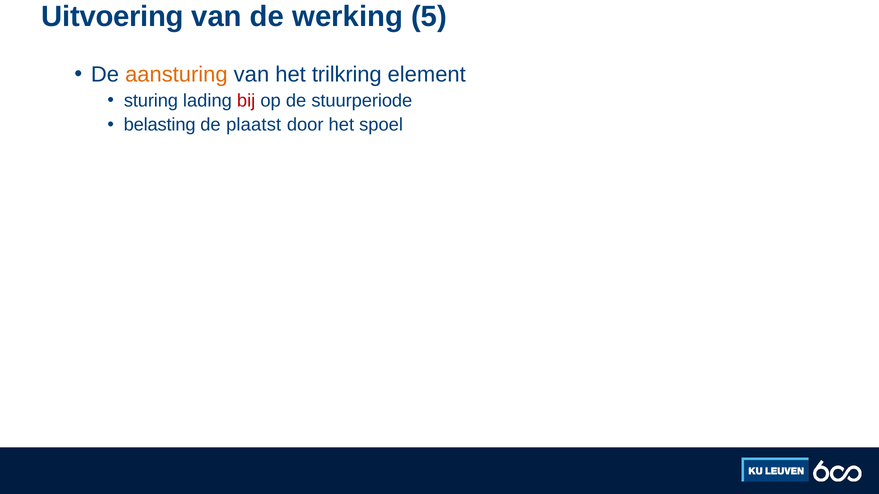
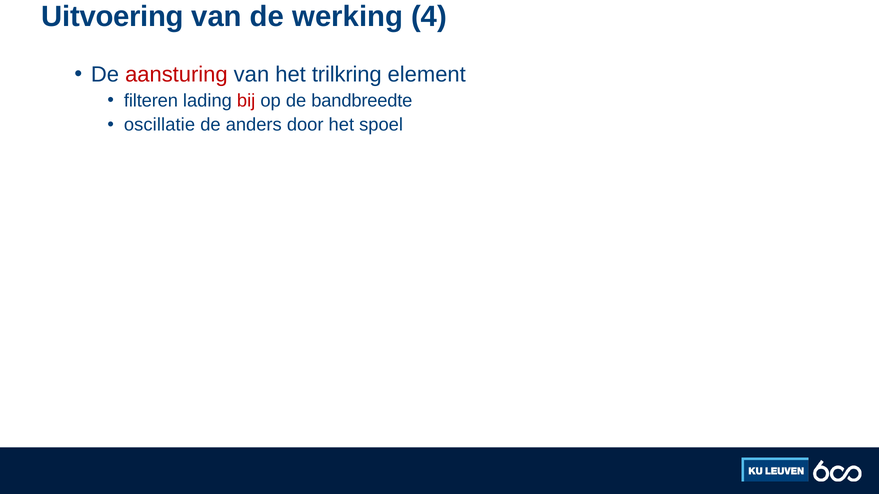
5: 5 -> 4 (429, 17)
aansturing colour: orange -> red (176, 74)
sturing: sturing -> filteren (151, 101)
stuurperiode: stuurperiode -> bandbreedte (362, 101)
belasting: belasting -> oscillatie (160, 125)
plaatst: plaatst -> anders (254, 125)
